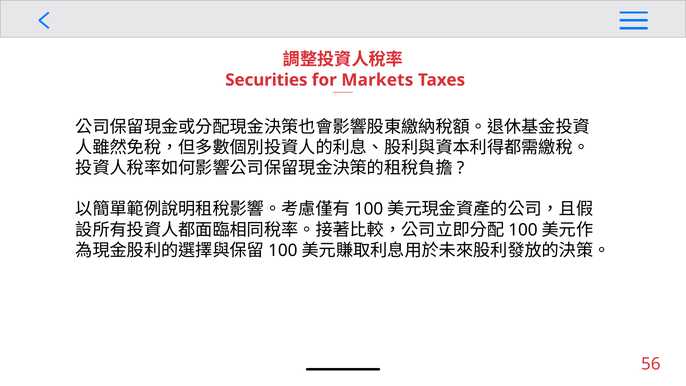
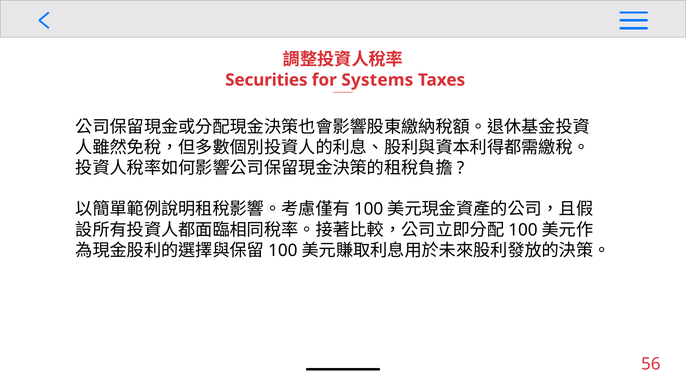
Markets: Markets -> Systems (377, 80)
